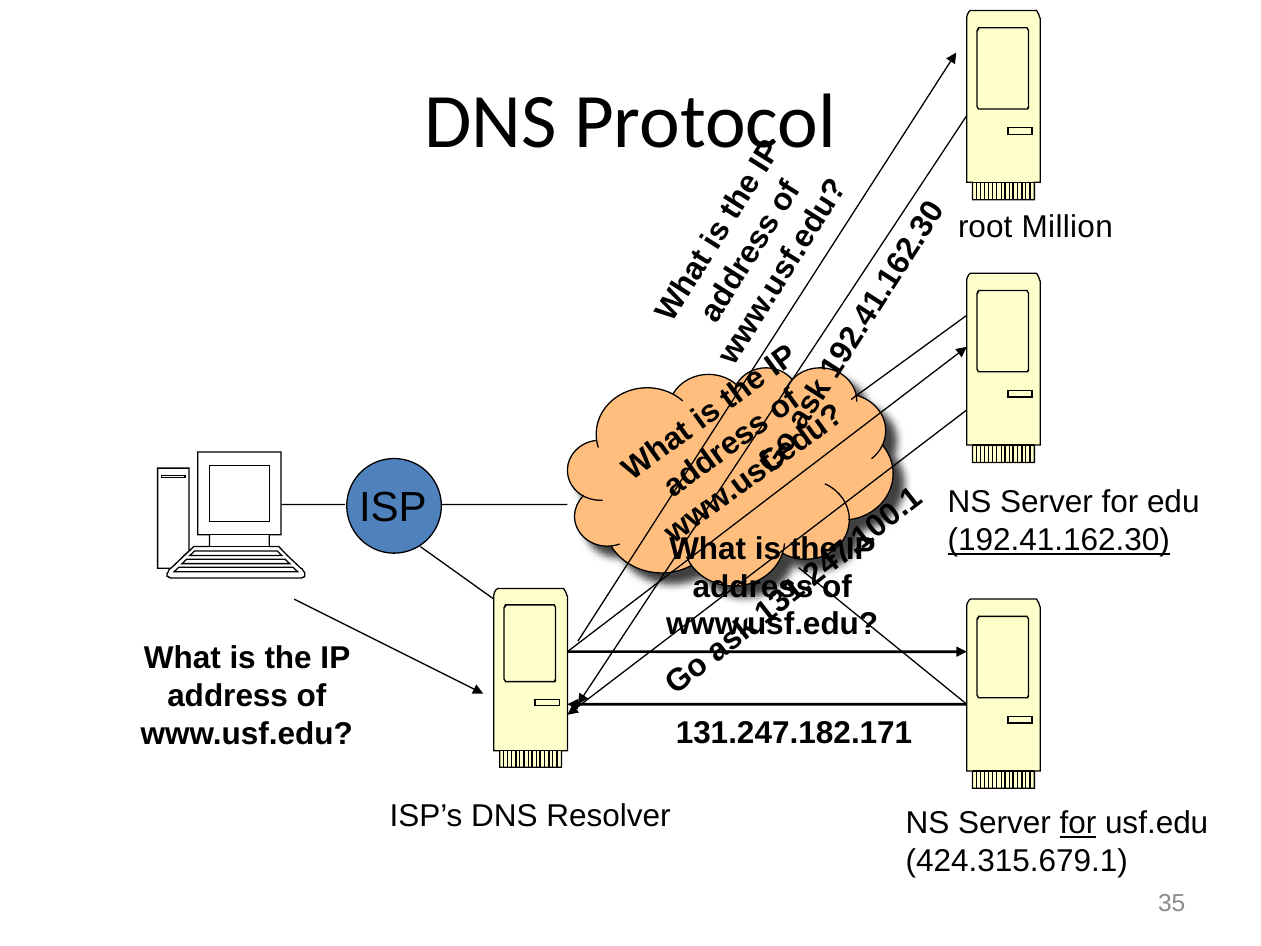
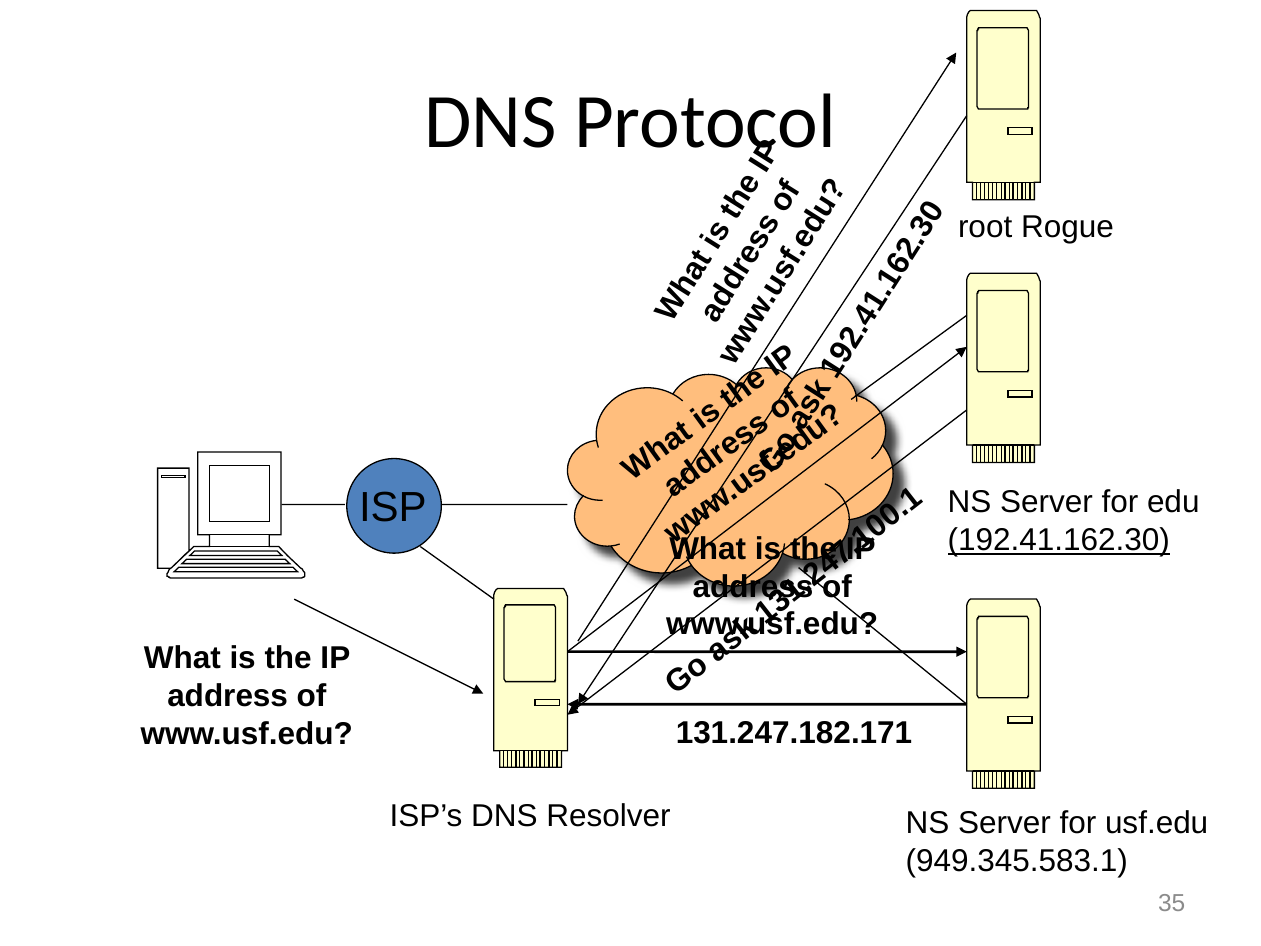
Million: Million -> Rogue (1067, 227)
for underline: present -> none (1078, 823)
424.315.679.1: 424.315.679.1 -> 949.345.583.1 (1017, 861)
